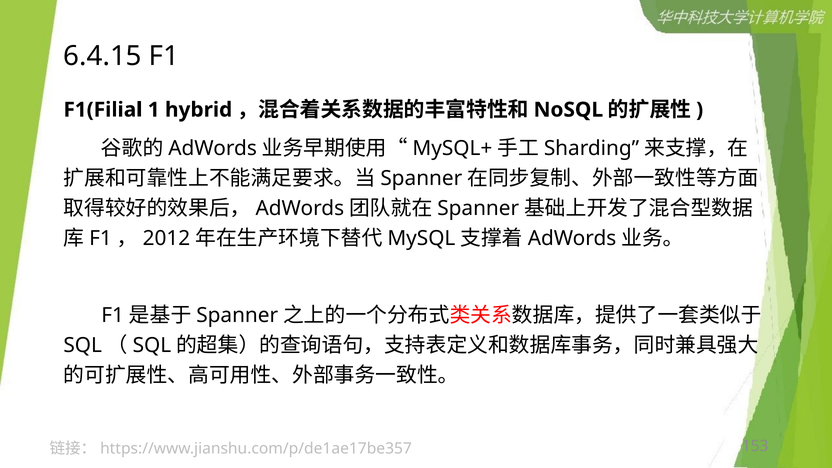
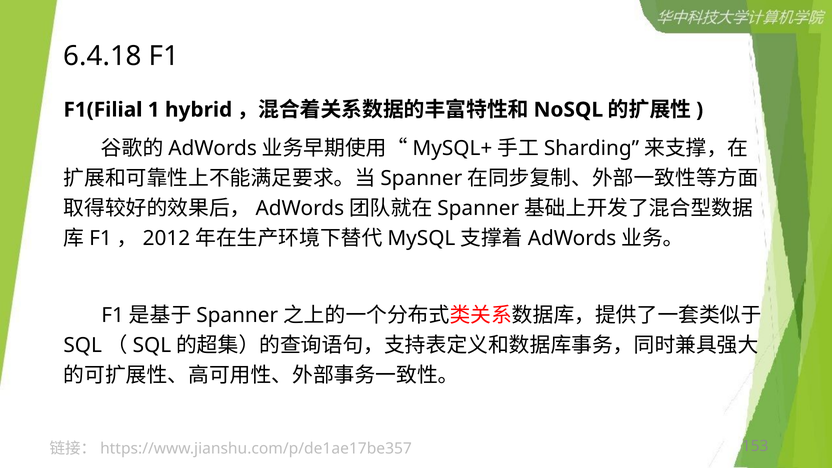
6.4.15: 6.4.15 -> 6.4.18 (103, 56)
